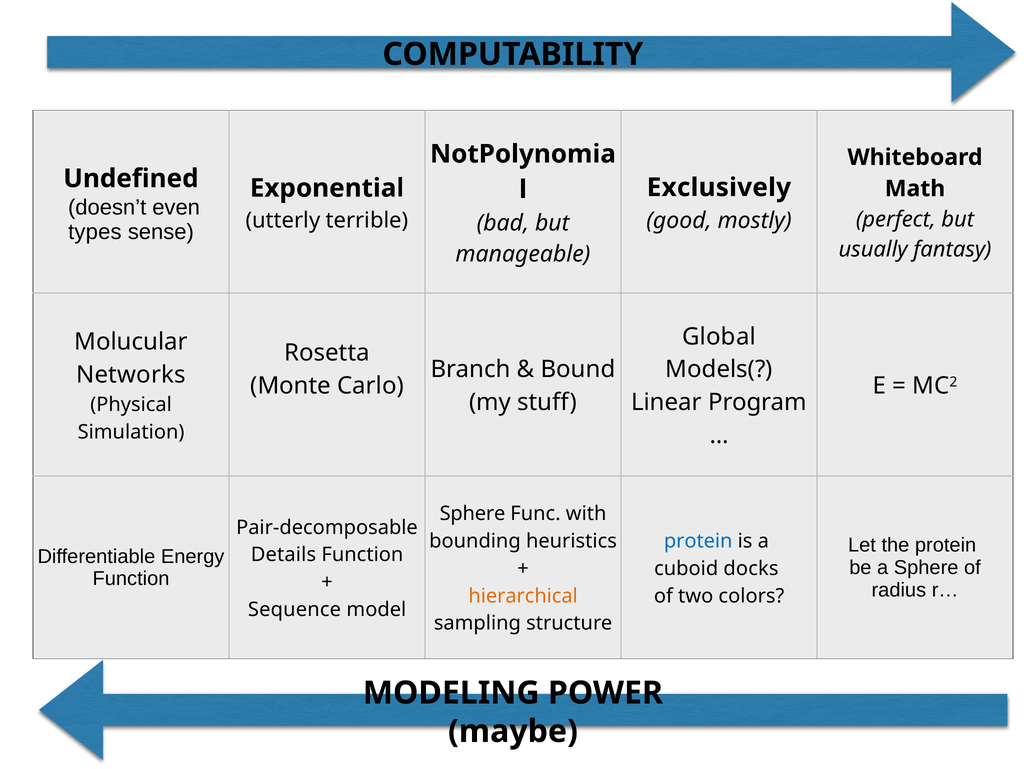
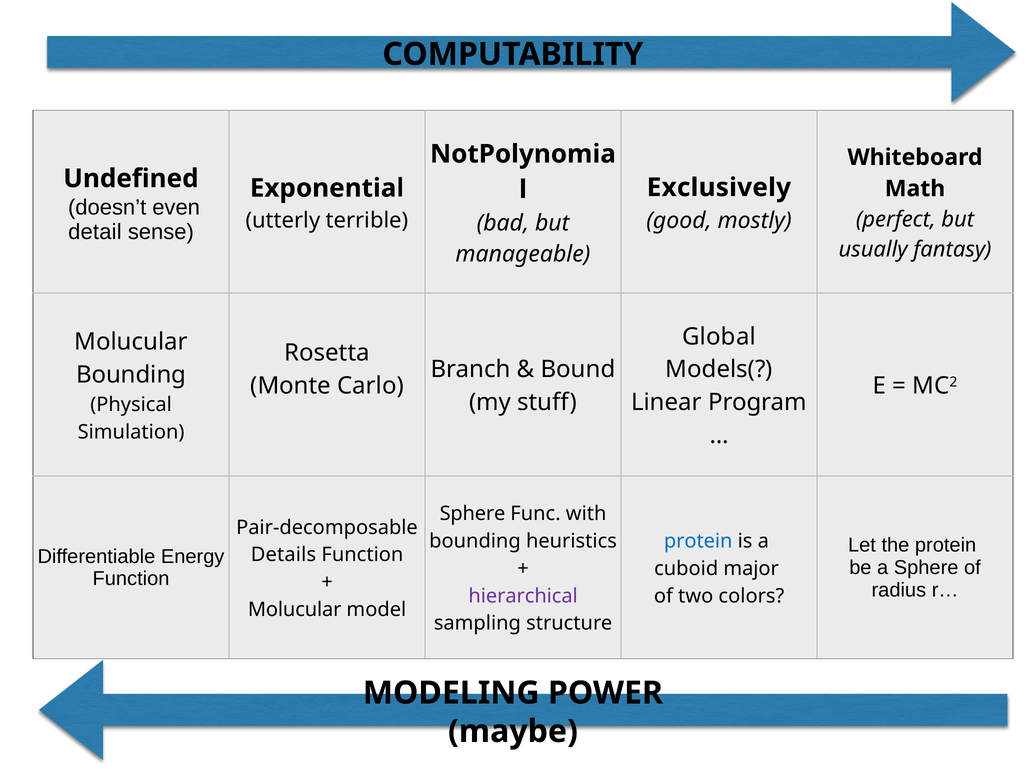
types: types -> detail (95, 232)
Networks: Networks -> Bounding (131, 375)
docks: docks -> major (751, 569)
hierarchical colour: orange -> purple (523, 596)
Sequence: Sequence -> Molucular (295, 610)
